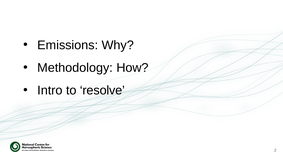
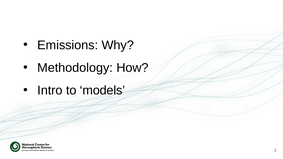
resolve: resolve -> models (102, 90)
